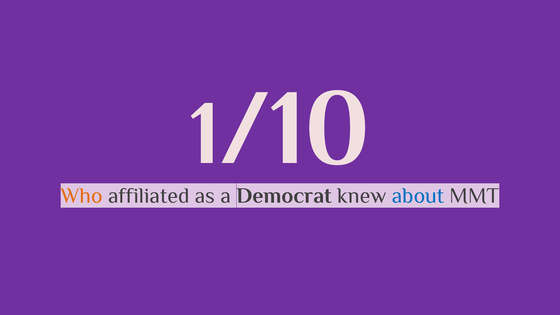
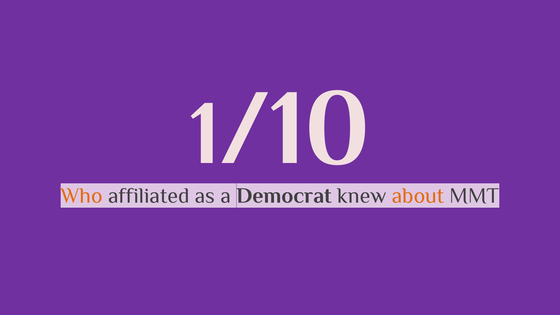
about colour: blue -> orange (418, 196)
